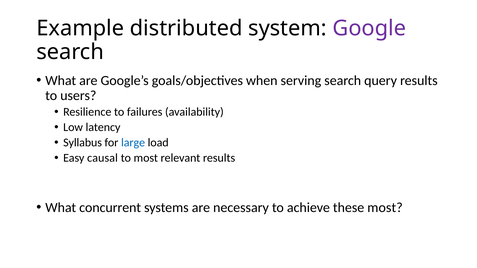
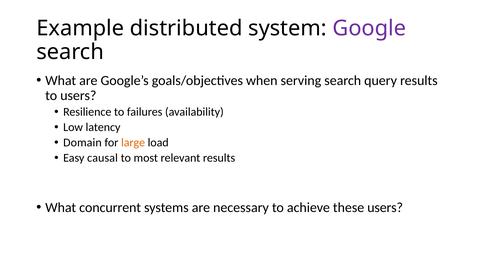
Syllabus: Syllabus -> Domain (82, 143)
large colour: blue -> orange (133, 143)
these most: most -> users (385, 208)
